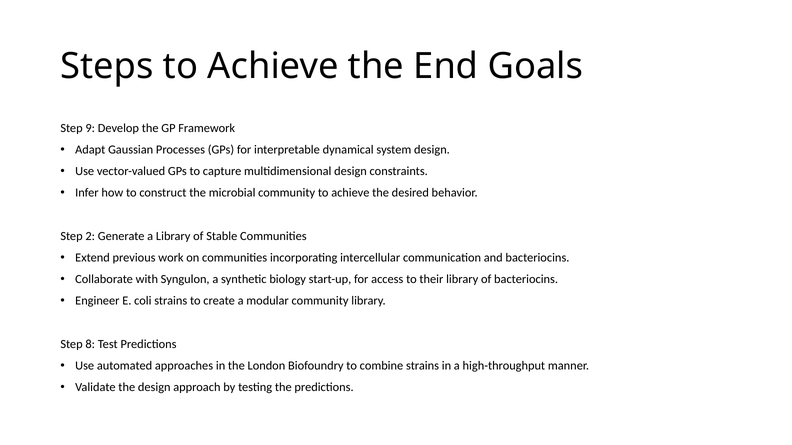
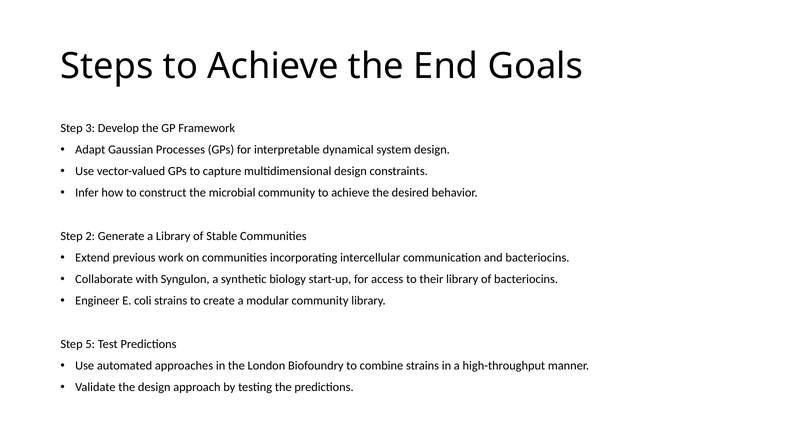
9: 9 -> 3 (90, 128)
8: 8 -> 5 (90, 344)
